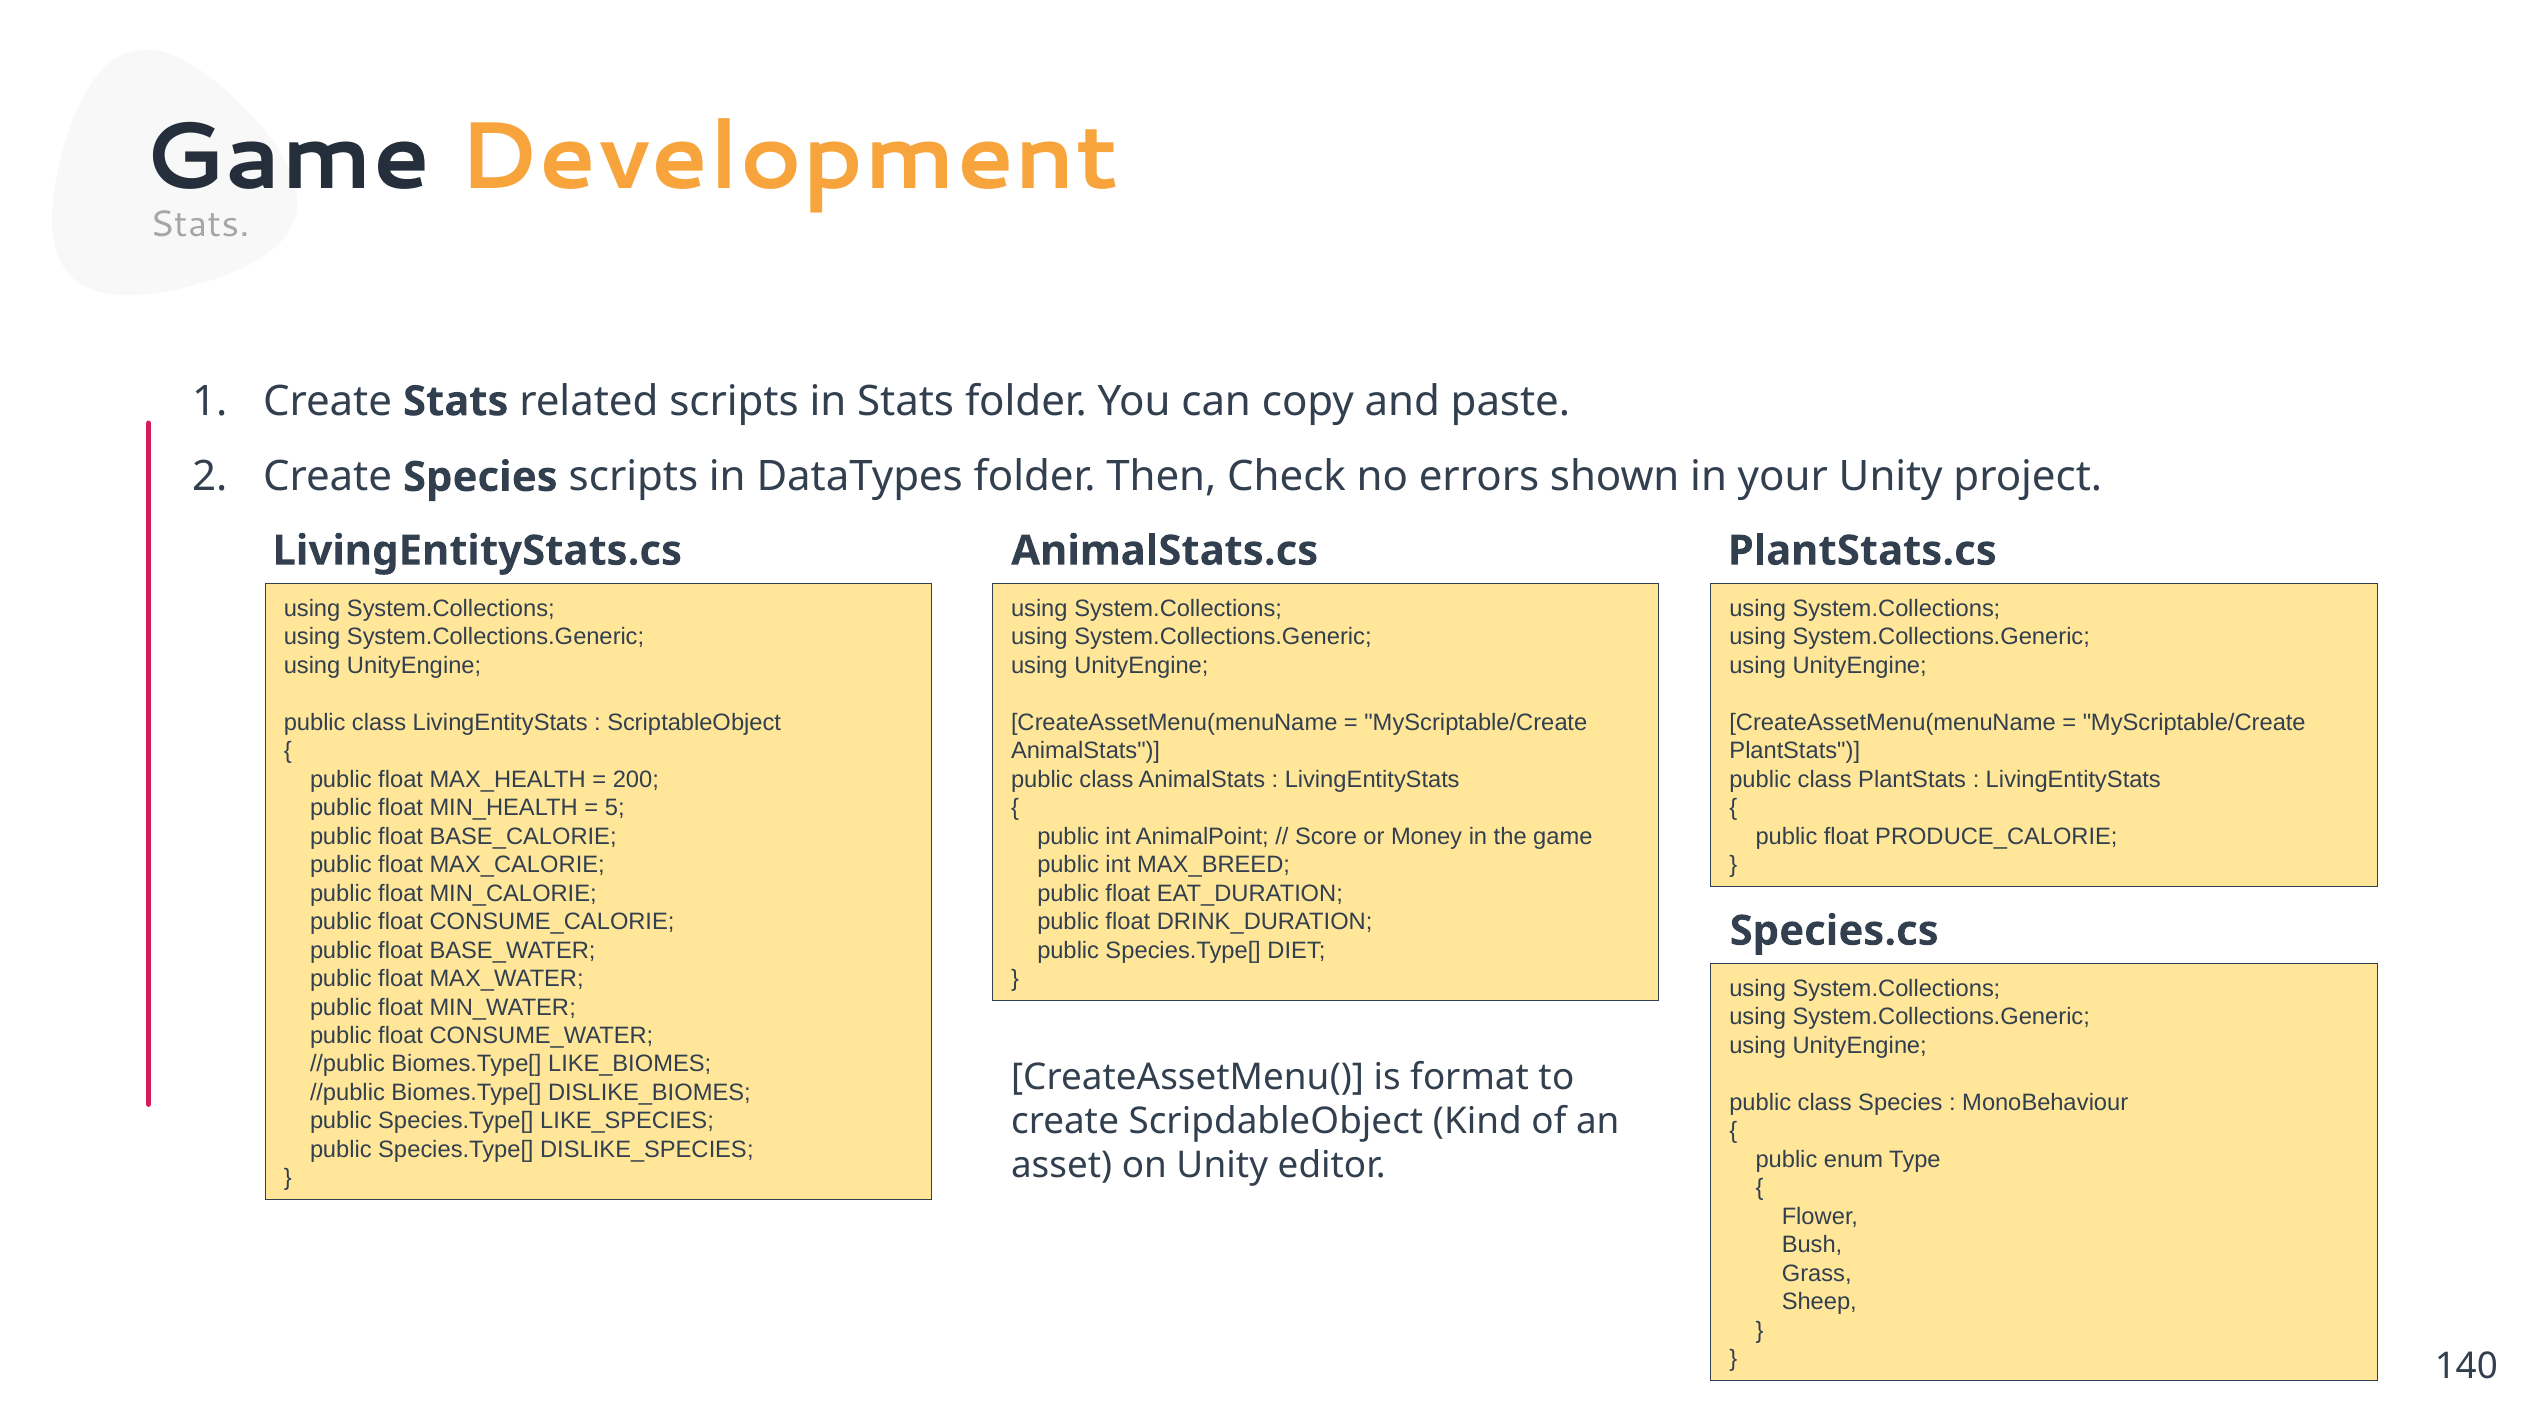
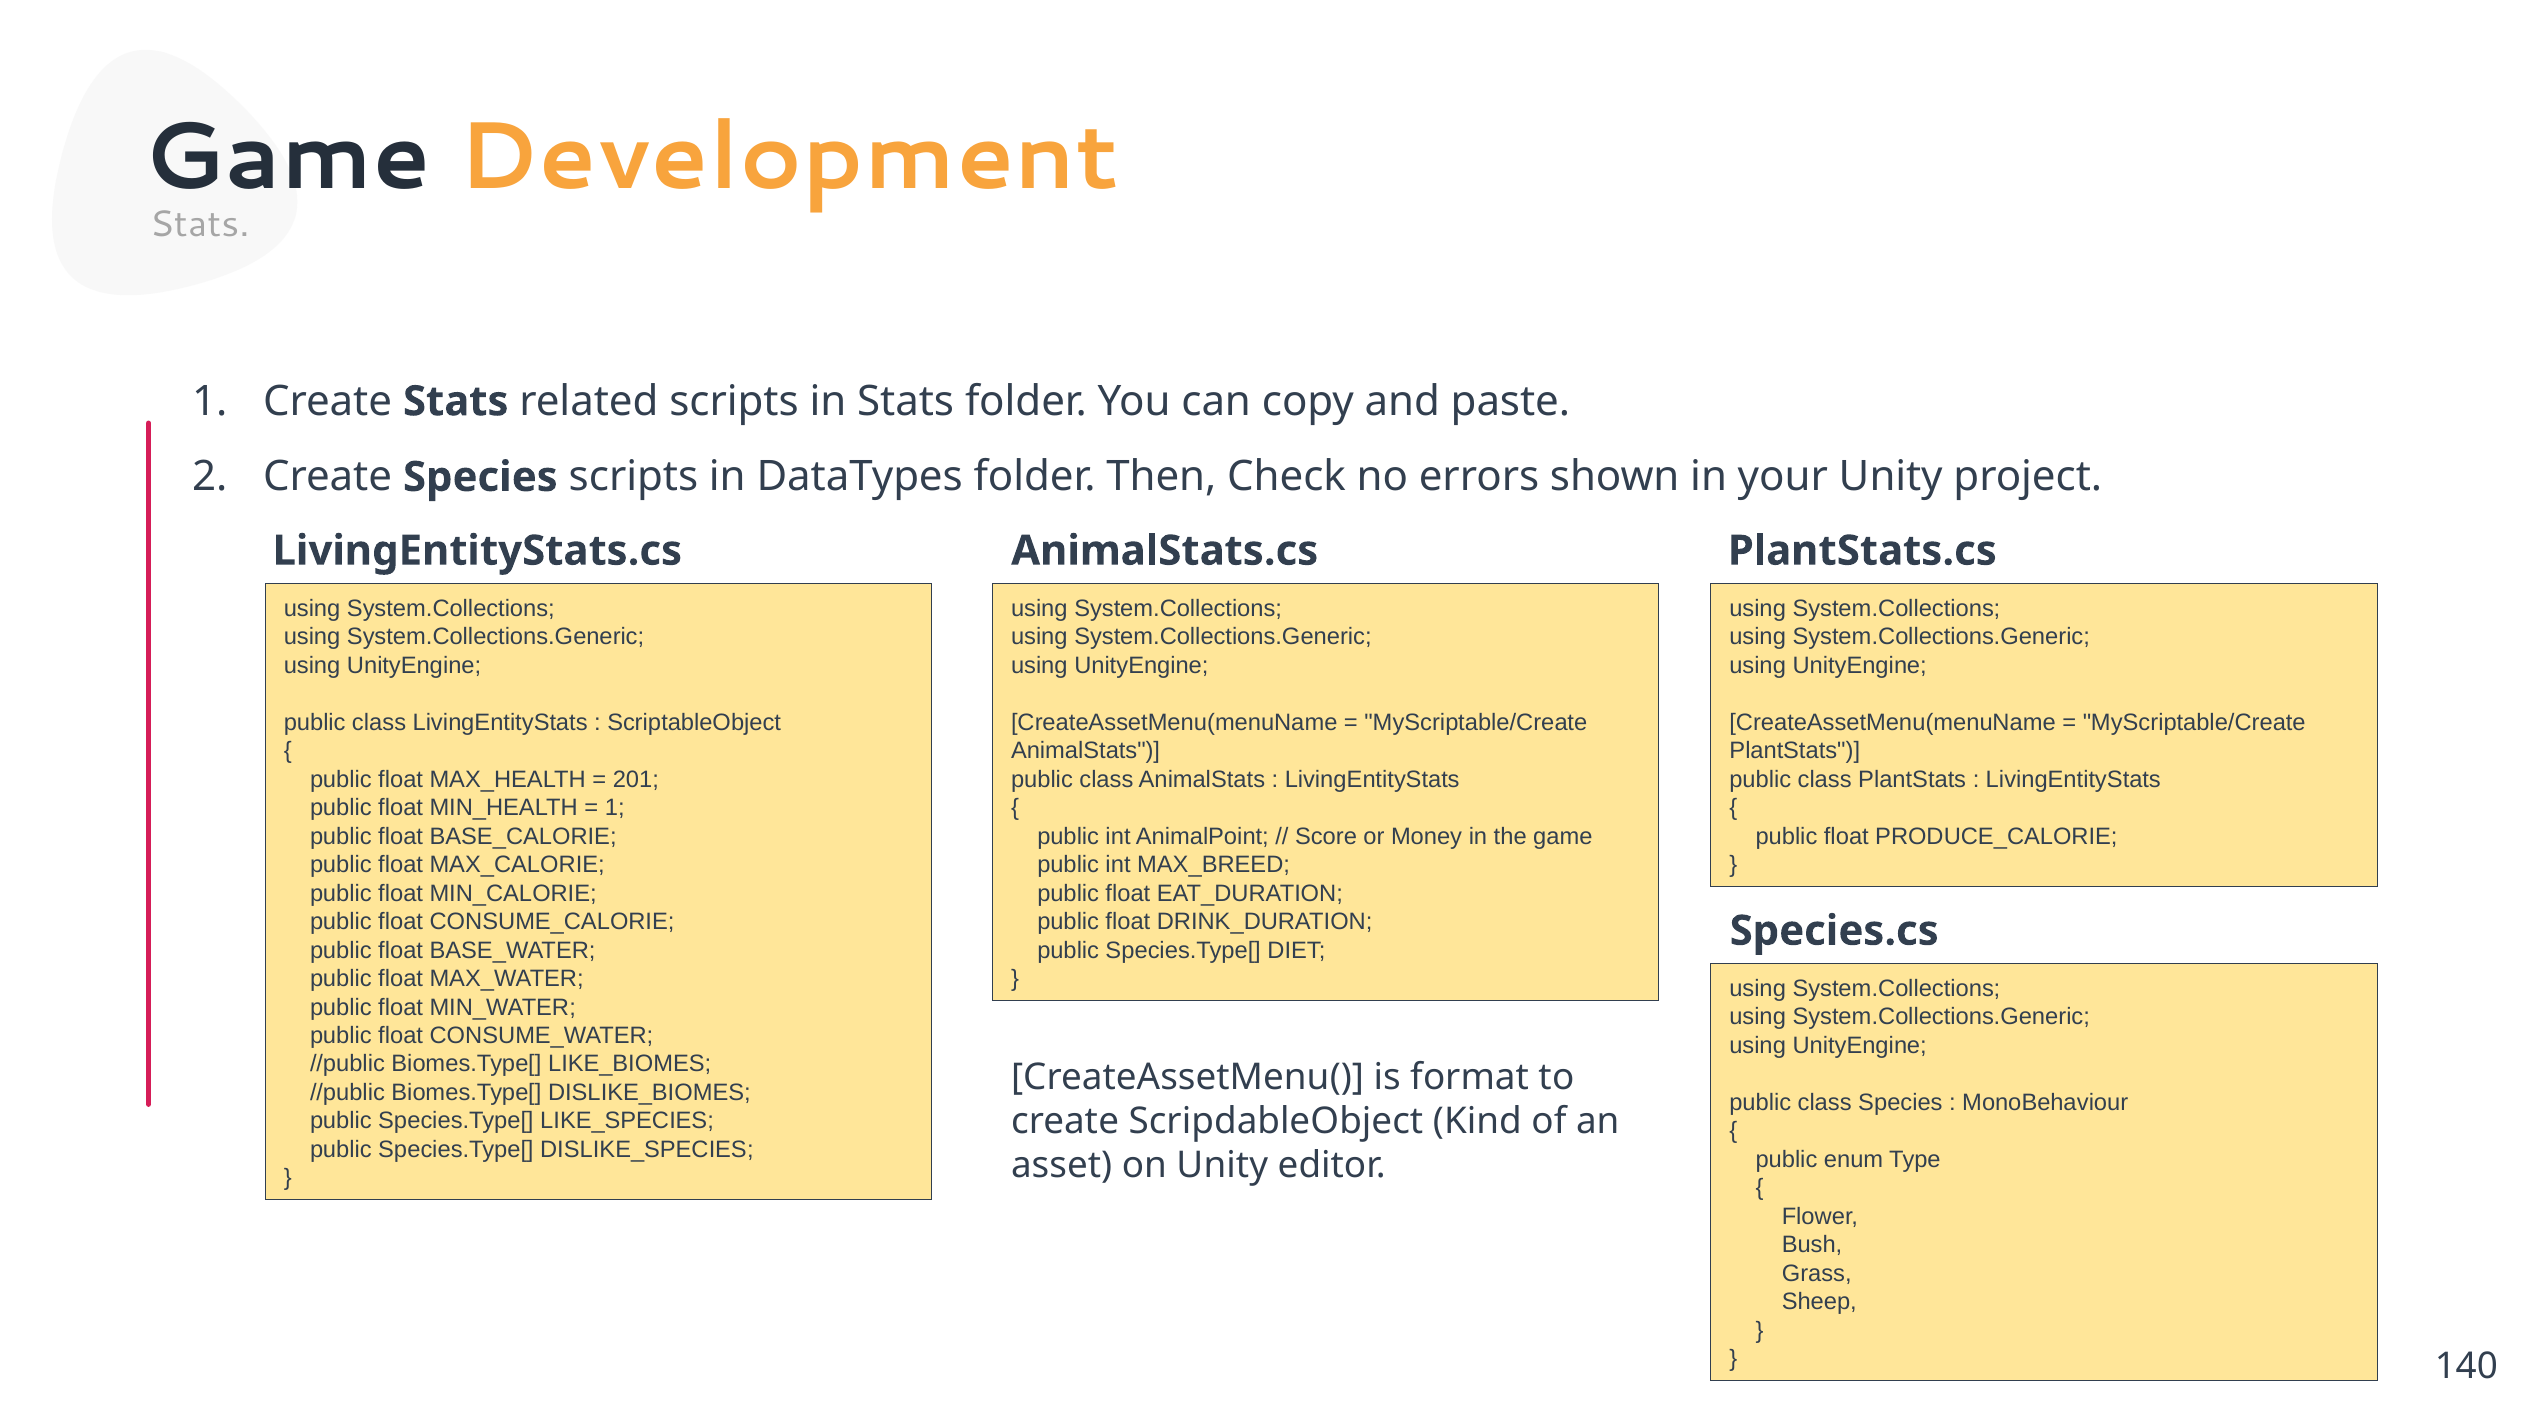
200: 200 -> 201 (636, 780)
5: 5 -> 1 (615, 808)
